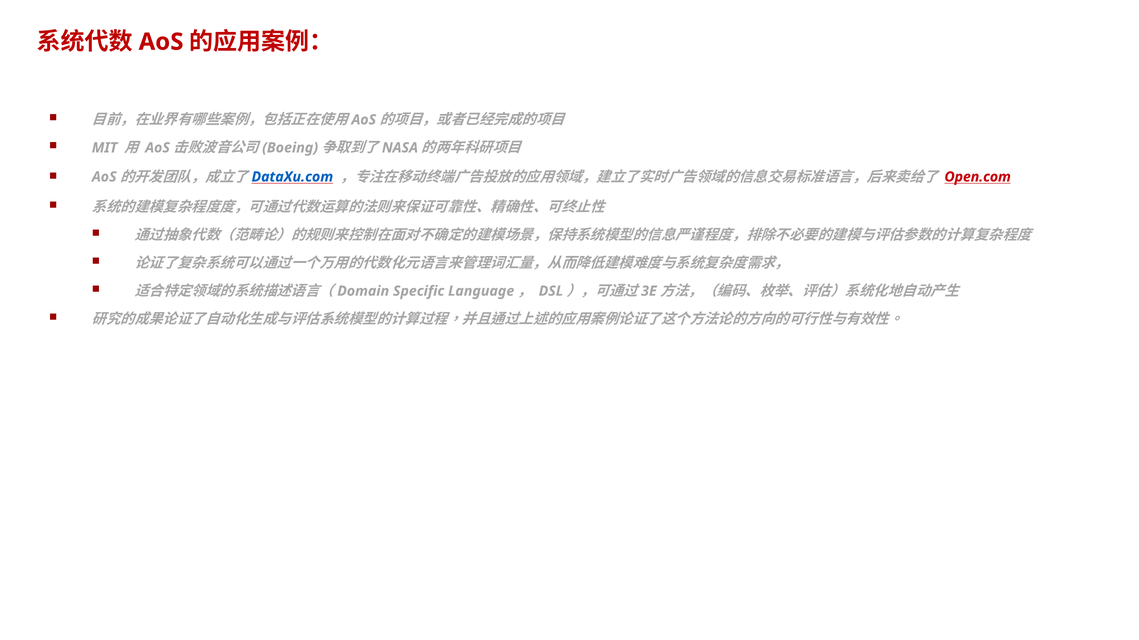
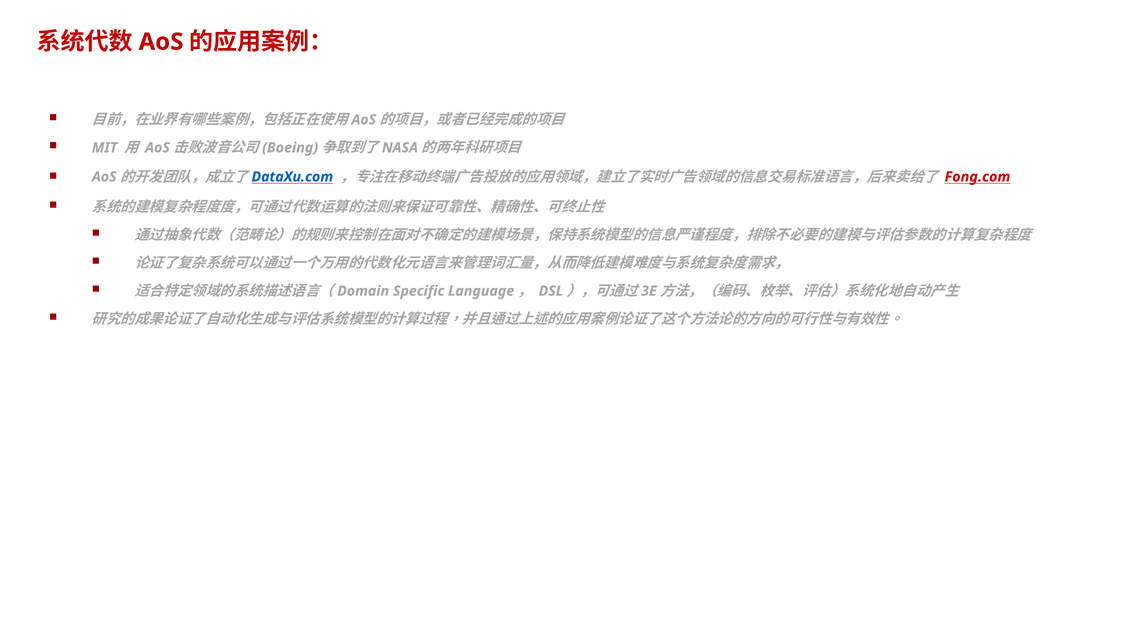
Open.com: Open.com -> Fong.com (977, 177)
